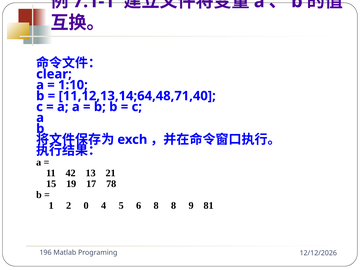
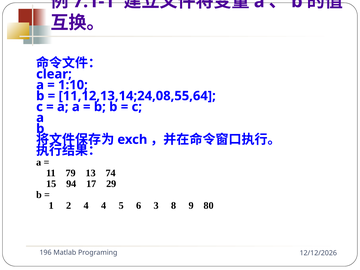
11,12,13,14;64,48,71,40: 11,12,13,14;64,48,71,40 -> 11,12,13,14;24,08,55,64 (137, 96)
42: 42 -> 79 (71, 173)
21: 21 -> 74 (111, 173)
19: 19 -> 94 (71, 184)
78: 78 -> 29 (111, 184)
2 0: 0 -> 4 (86, 205)
6 8: 8 -> 3 (156, 205)
81: 81 -> 80 (209, 205)
